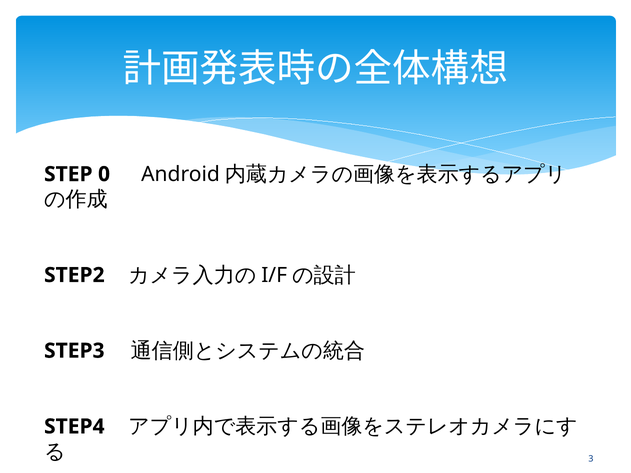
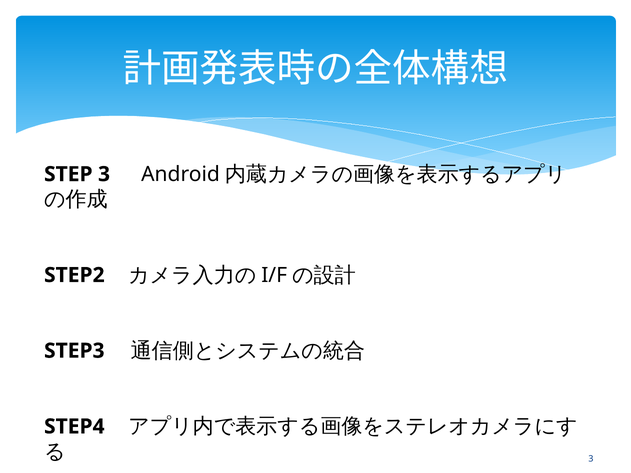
STEP 0: 0 -> 3 (104, 174)
